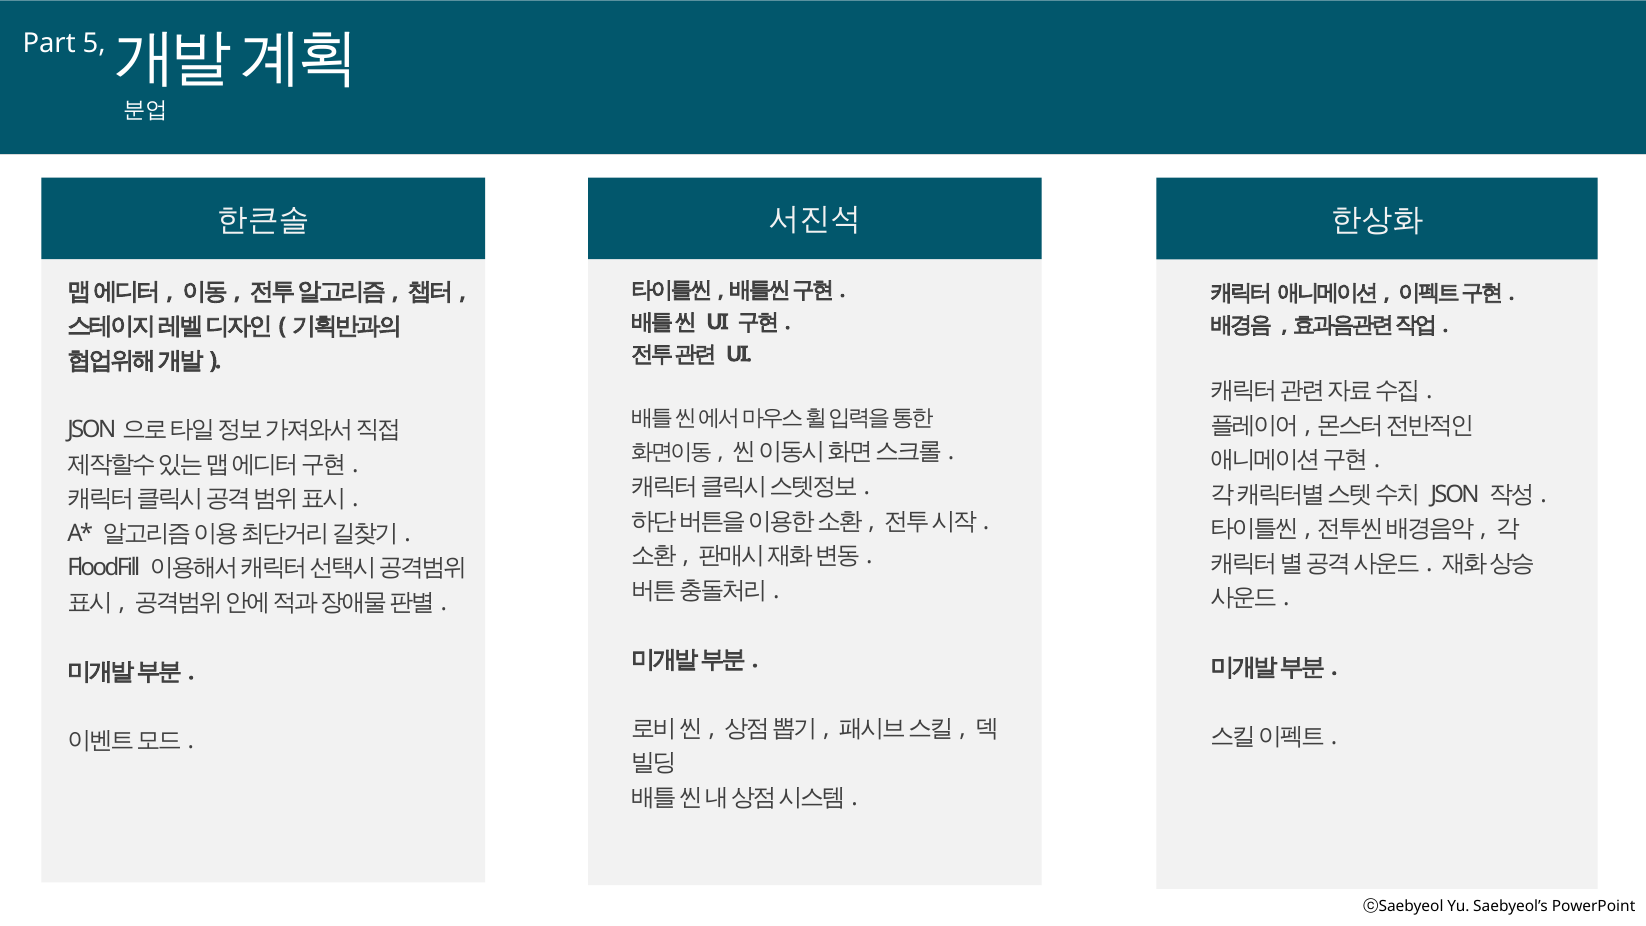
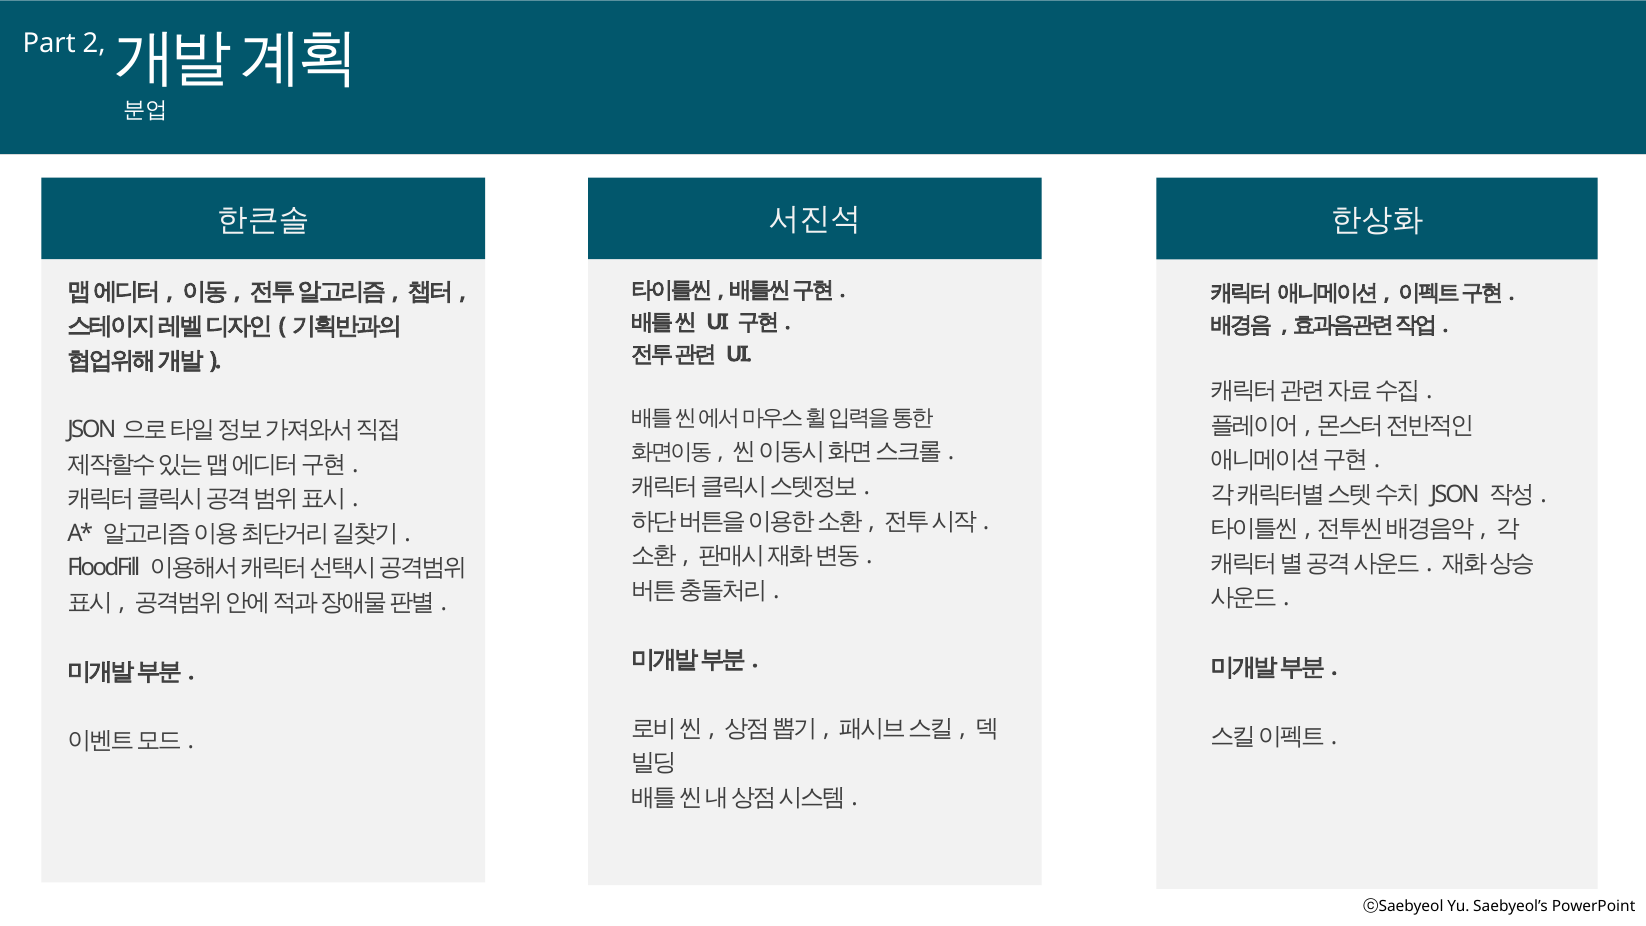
5: 5 -> 2 (94, 43)
